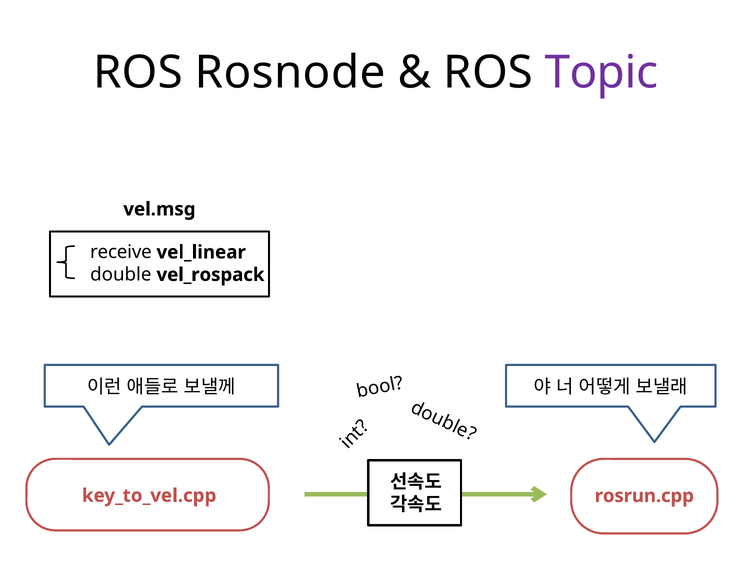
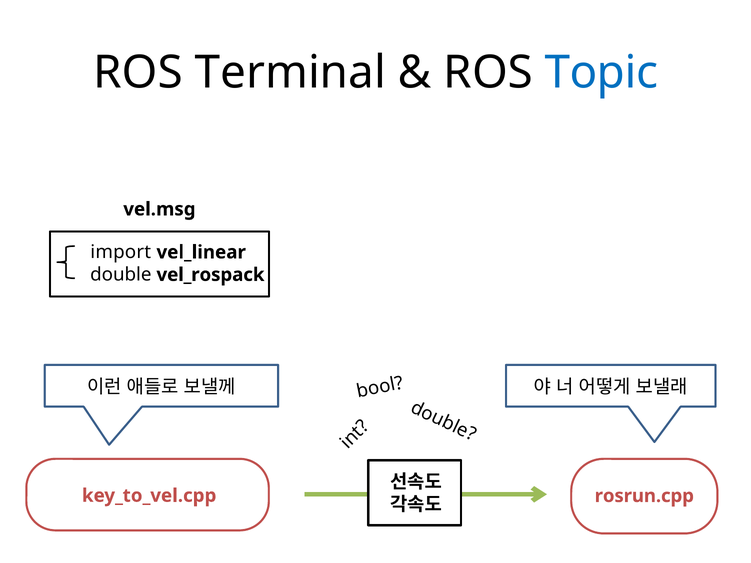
Rosnode: Rosnode -> Terminal (290, 73)
Topic colour: purple -> blue (601, 73)
receive: receive -> import (121, 252)
